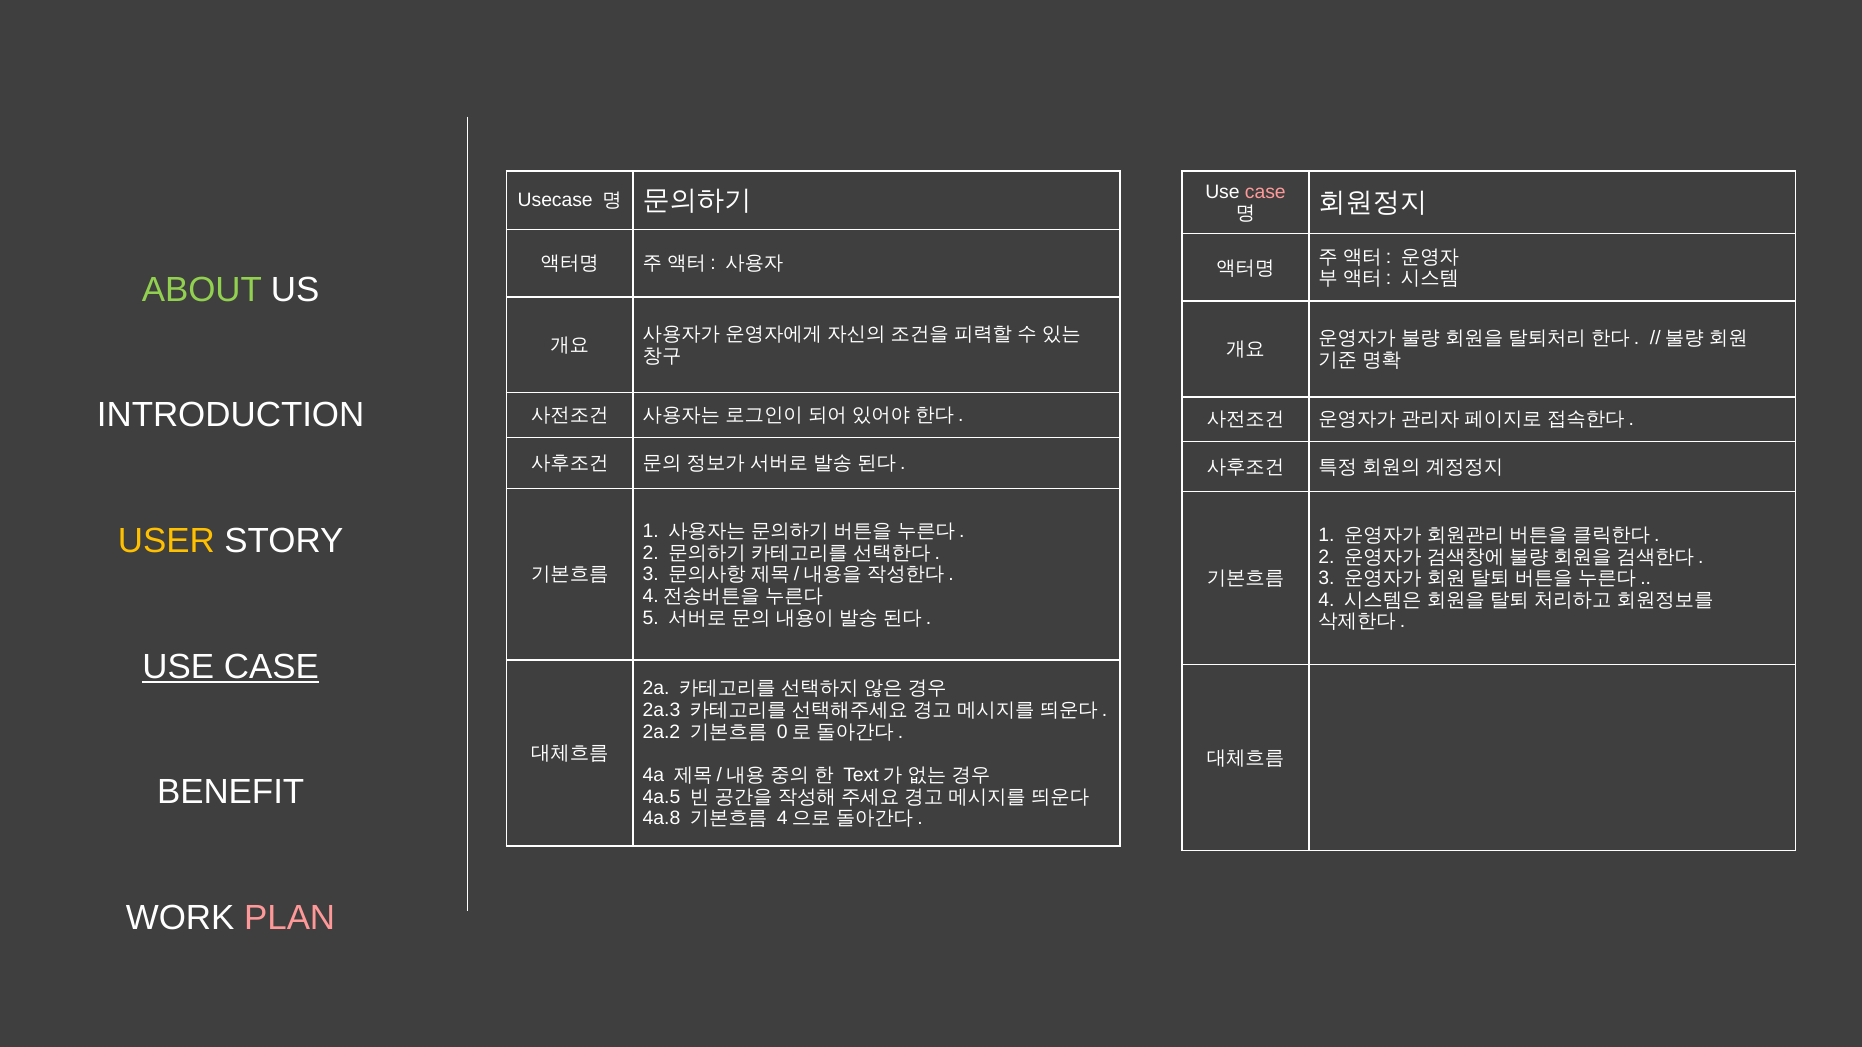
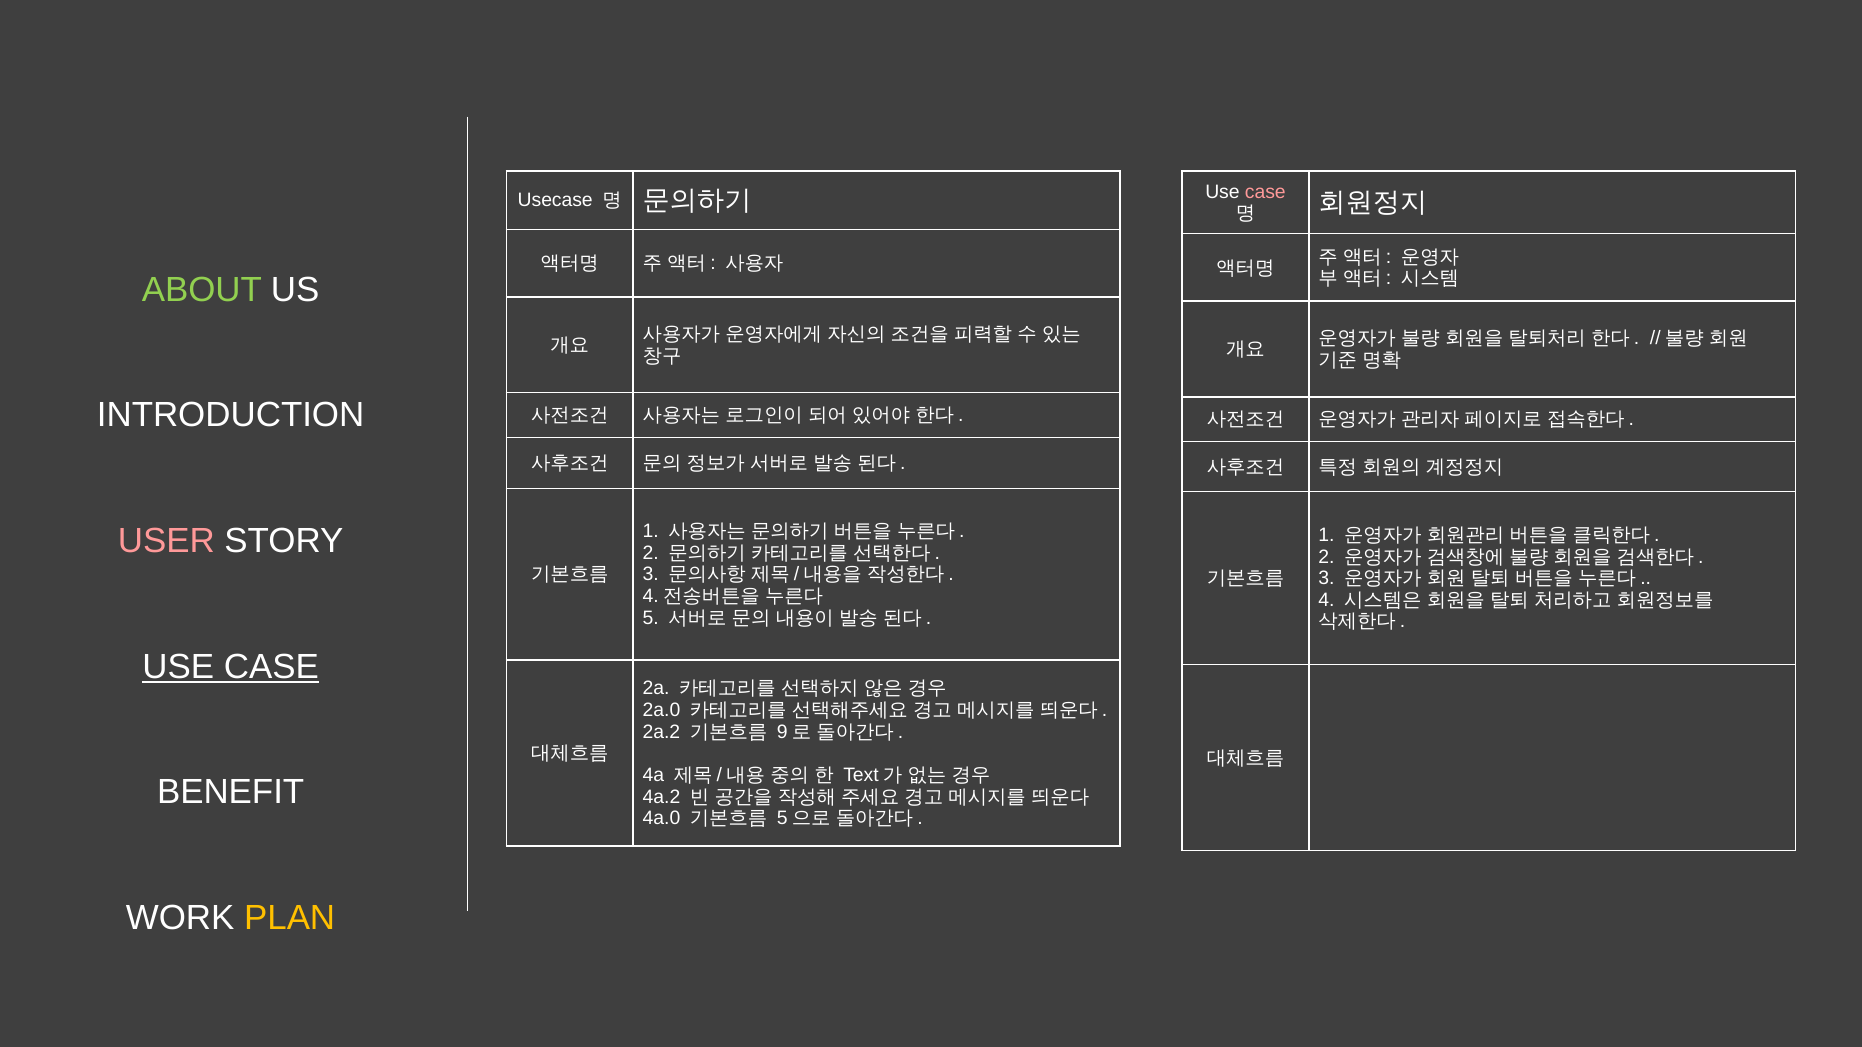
USER colour: yellow -> pink (166, 541)
2a.3: 2a.3 -> 2a.0 (662, 710)
0: 0 -> 9 (782, 732)
4a.5: 4a.5 -> 4a.2 (662, 797)
4a.8: 4a.8 -> 4a.0 (662, 819)
4: 4 -> 5 (782, 819)
PLAN colour: pink -> yellow (290, 918)
